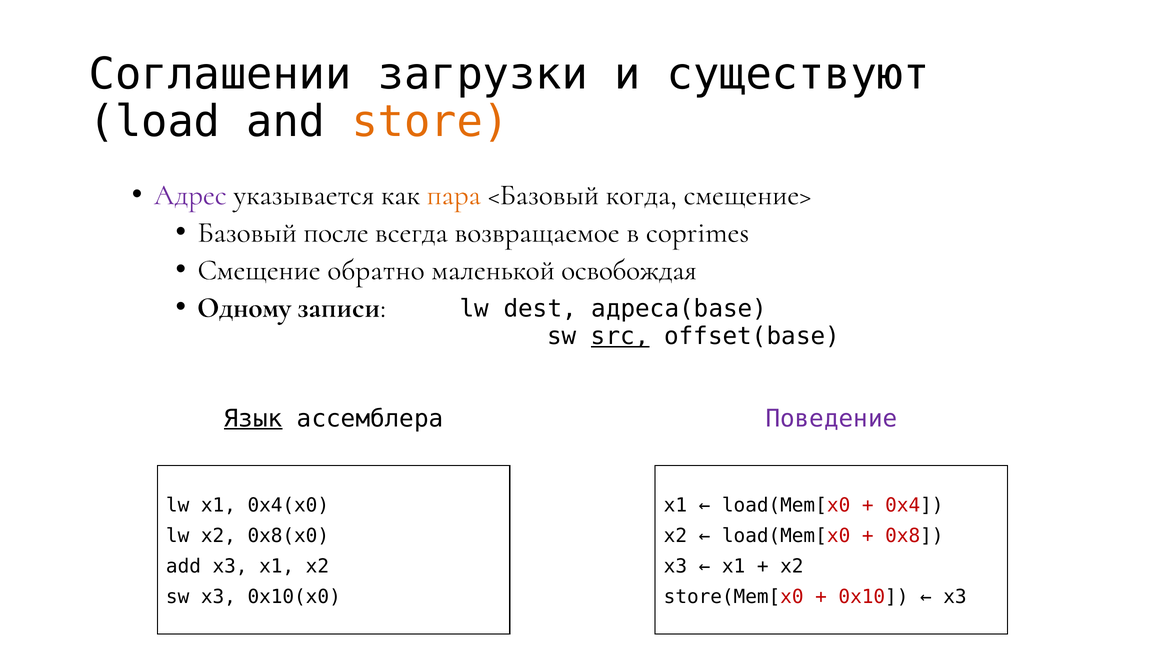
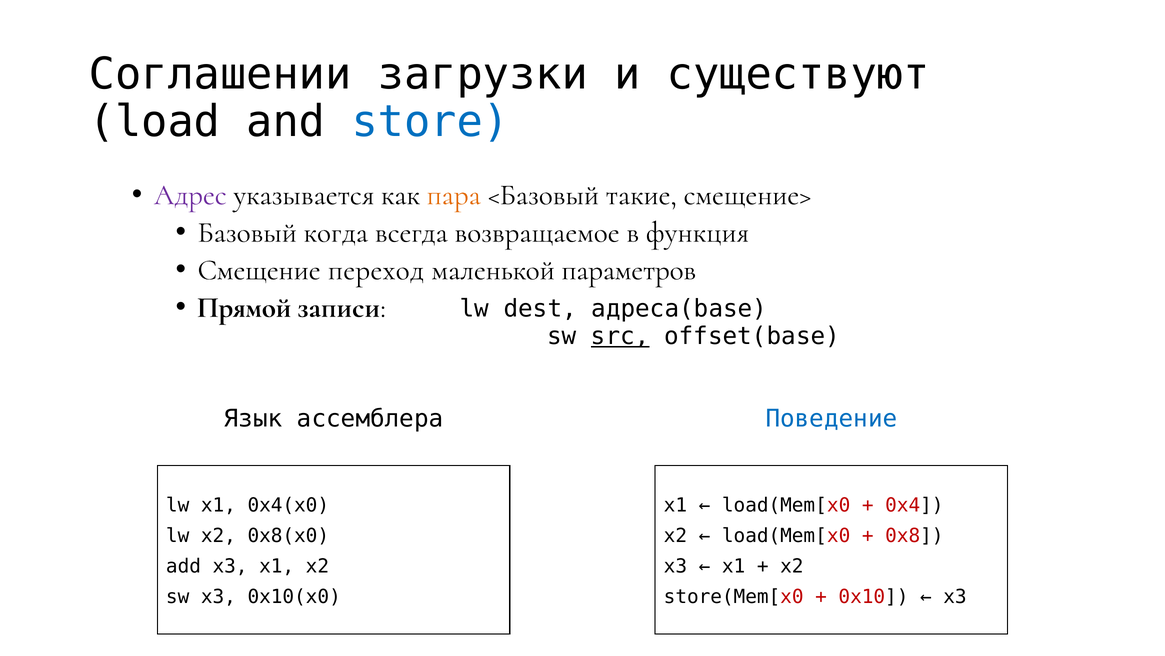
store colour: orange -> blue (430, 121)
когда: когда -> такие (641, 194)
после: после -> когда (336, 232)
coprimes: coprimes -> функция (697, 232)
обратно: обратно -> переход (376, 269)
освобождая: освобождая -> параметров (629, 269)
Одному: Одному -> Прямой (244, 307)
Язык underline: present -> none (253, 418)
Поведение colour: purple -> blue (831, 418)
